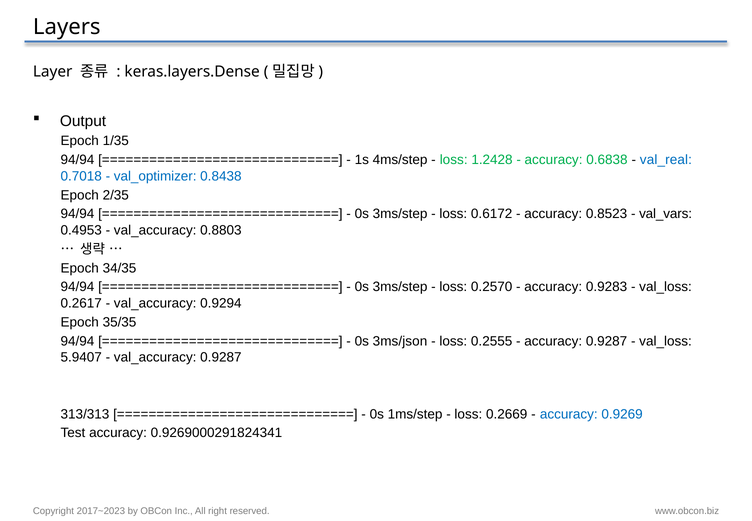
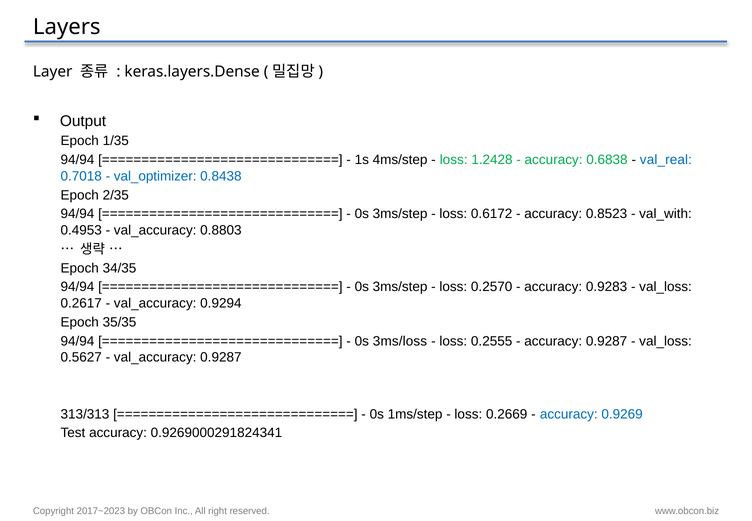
val_vars: val_vars -> val_with (666, 214)
3ms/json: 3ms/json -> 3ms/loss (400, 341)
5.9407: 5.9407 -> 0.5627 (81, 357)
